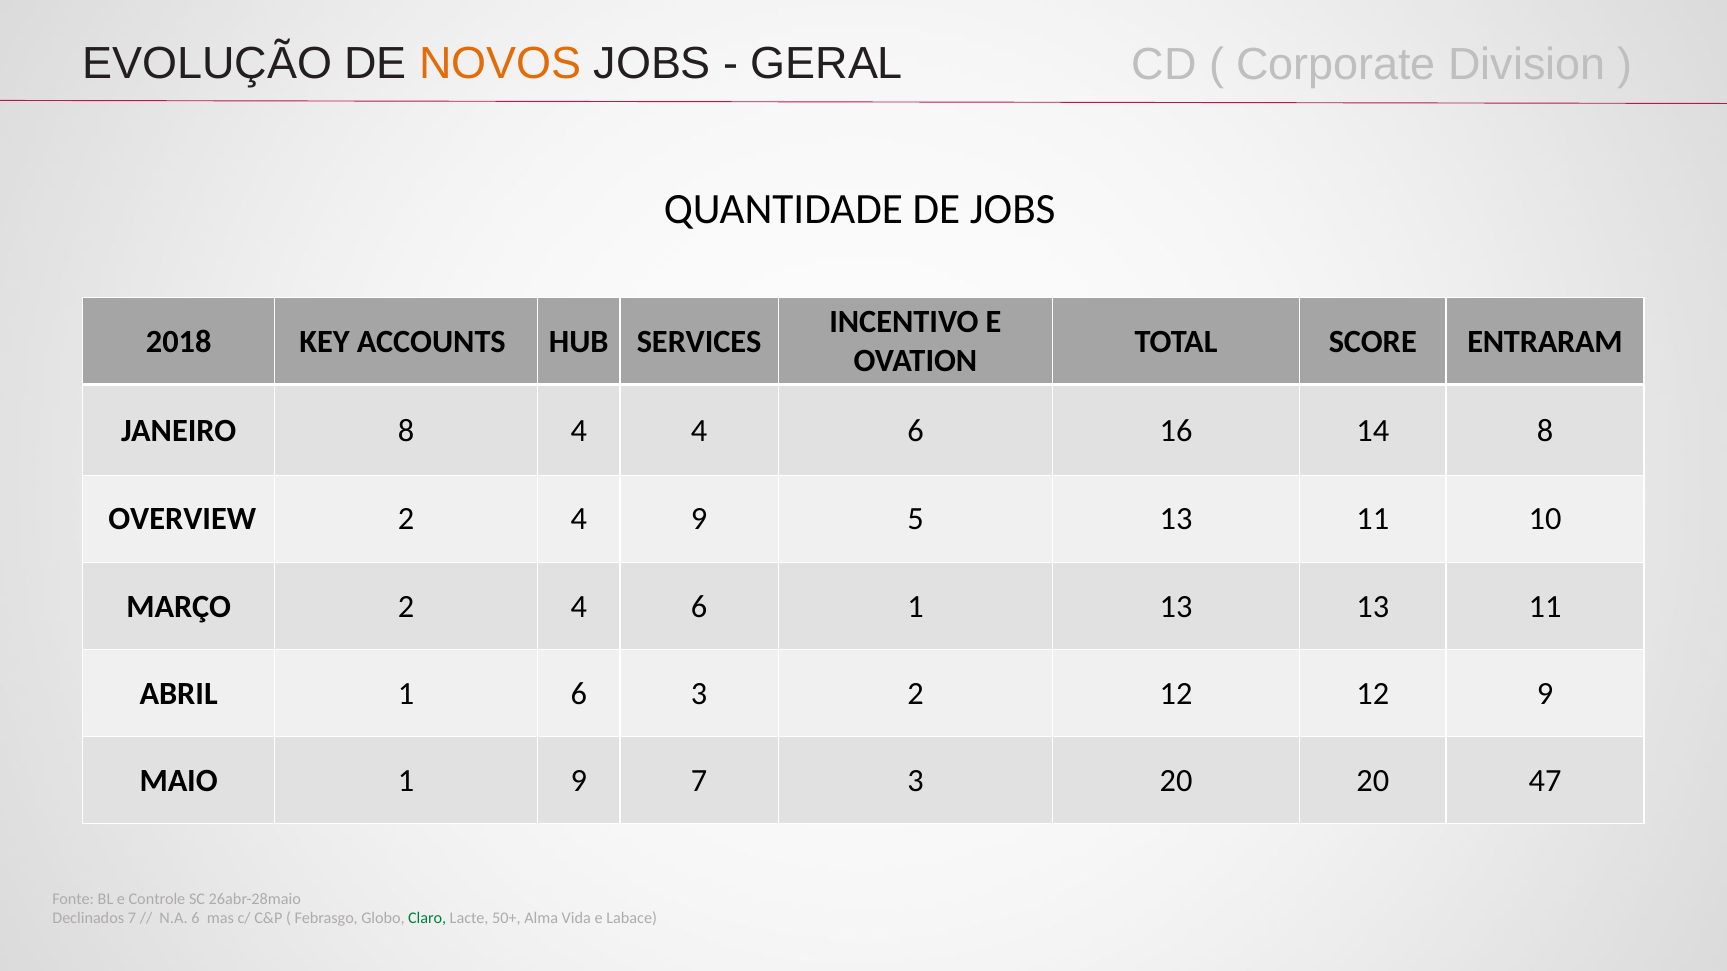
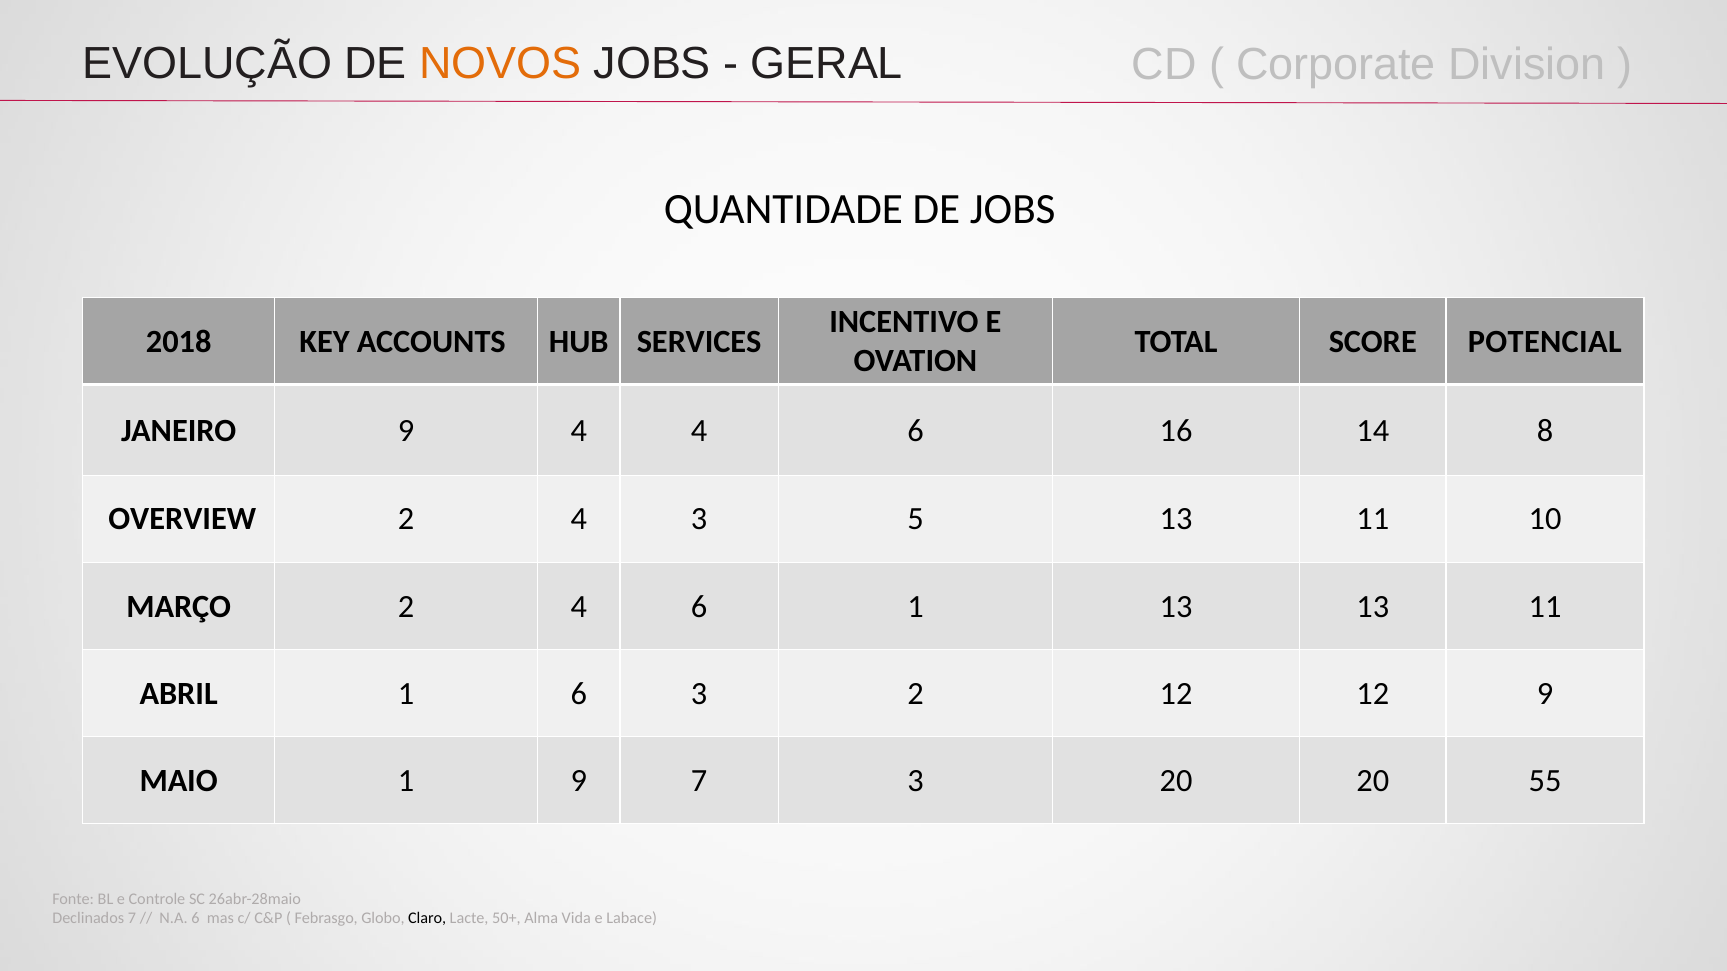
ENTRARAM: ENTRARAM -> POTENCIAL (1545, 341)
JANEIRO 8: 8 -> 9 (406, 431)
4 9: 9 -> 3 (699, 520)
47: 47 -> 55 (1545, 781)
Claro colour: green -> black (427, 919)
